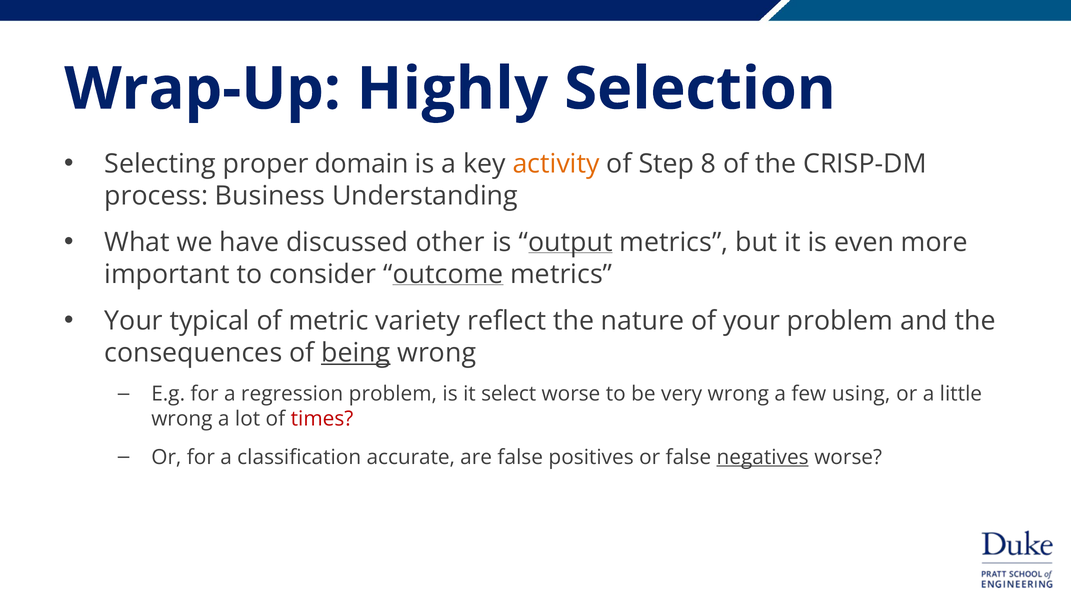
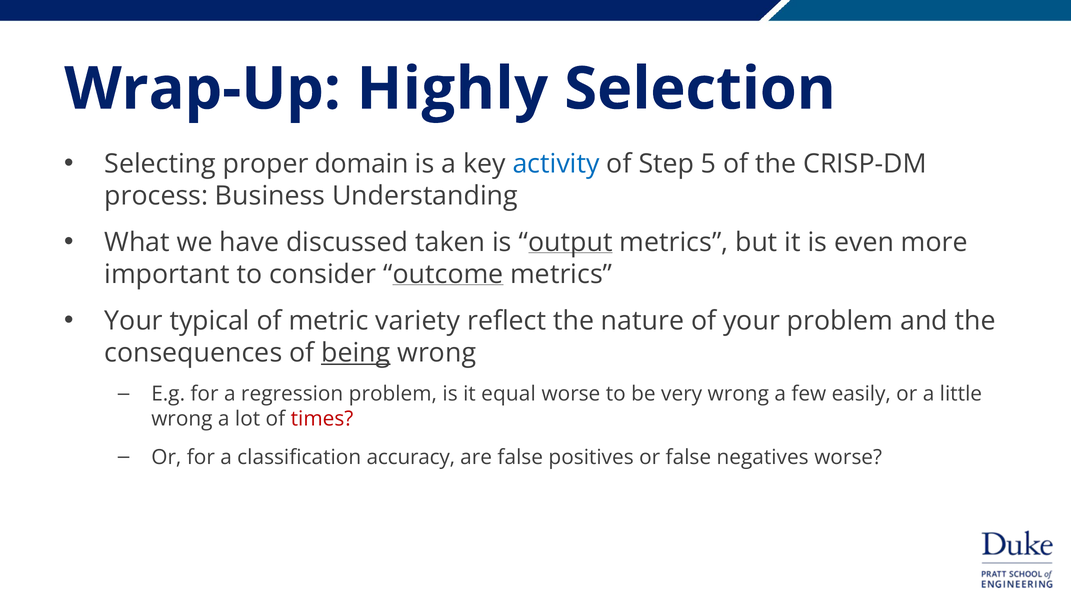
activity colour: orange -> blue (556, 164)
8: 8 -> 5 (709, 164)
other: other -> taken (450, 242)
select: select -> equal (508, 394)
using: using -> easily (861, 394)
accurate: accurate -> accuracy (411, 457)
negatives underline: present -> none (763, 457)
